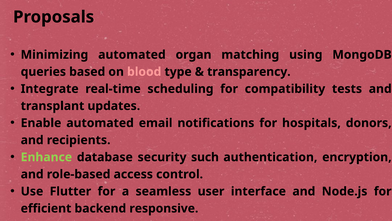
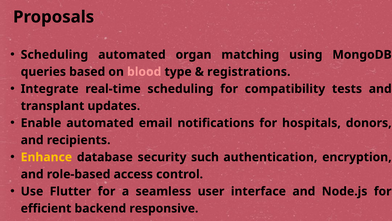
Minimizing: Minimizing -> Scheduling (54, 55)
transparency: transparency -> registrations (249, 72)
Enhance colour: light green -> yellow (46, 157)
